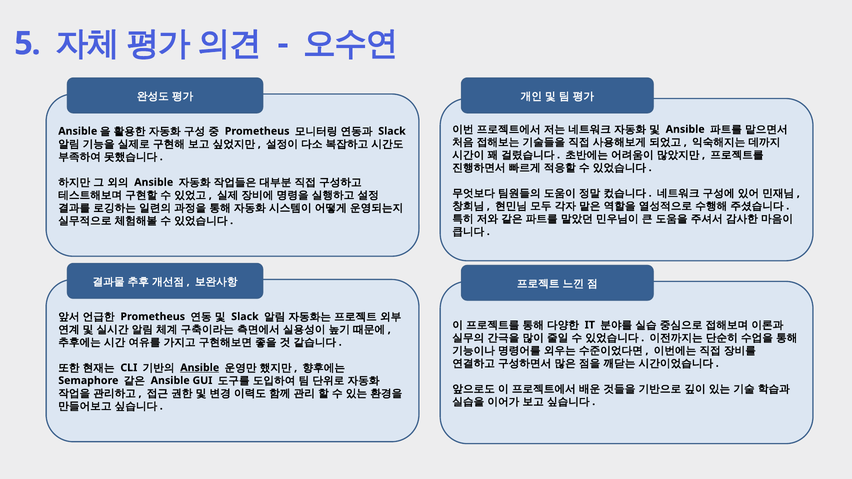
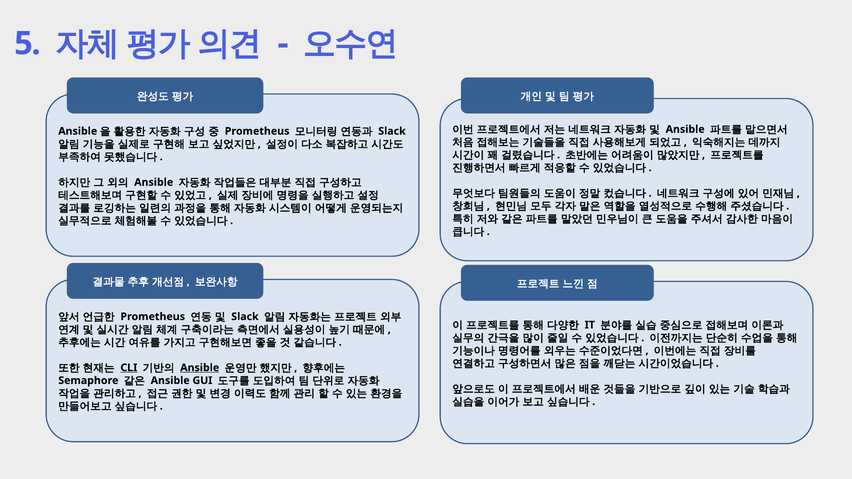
CLI underline: none -> present (129, 368)
